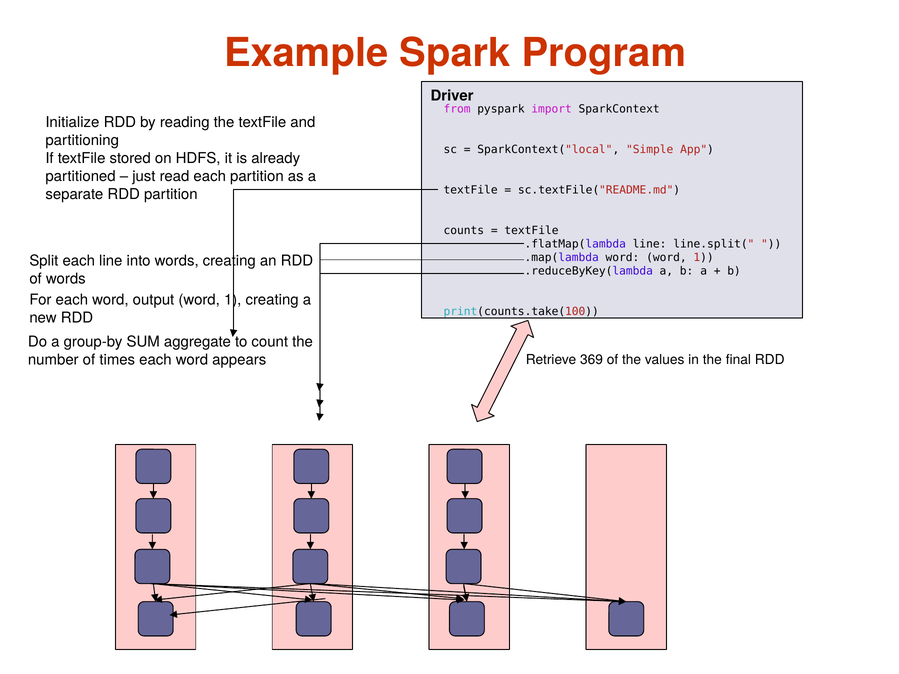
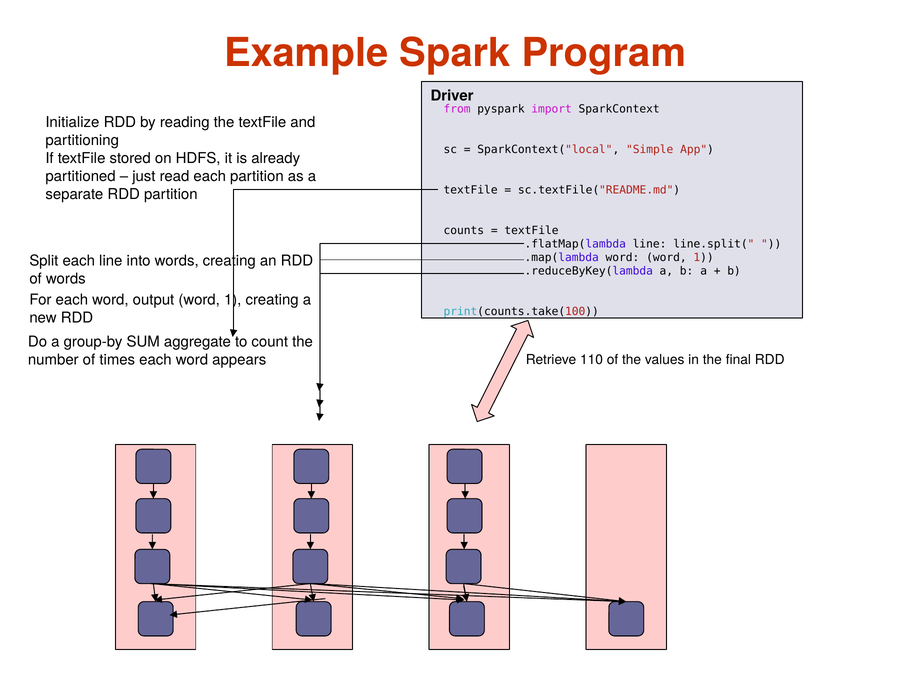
369: 369 -> 110 (592, 360)
